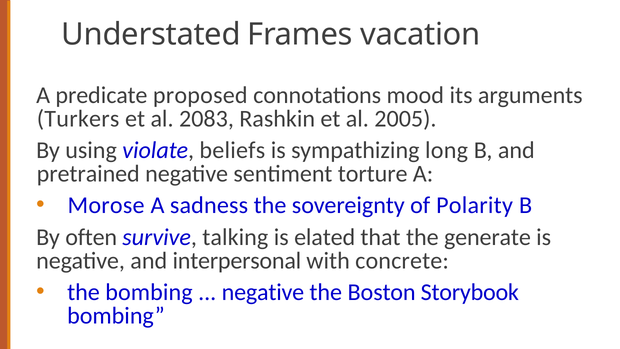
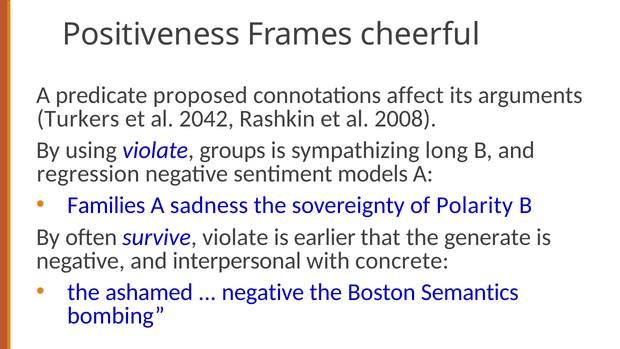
Understated: Understated -> Positiveness (151, 35)
vacation: vacation -> cheerful (420, 35)
mood: mood -> affect (415, 95)
2083: 2083 -> 2042 (206, 119)
2005: 2005 -> 2008 (405, 119)
beliefs: beliefs -> groups (233, 150)
pretrained: pretrained -> regression (88, 174)
torture: torture -> models (373, 174)
Morose: Morose -> Families (106, 205)
survive talking: talking -> violate (235, 237)
elated: elated -> earlier (325, 237)
the bombing: bombing -> ashamed (149, 292)
Storybook: Storybook -> Semantics (470, 292)
